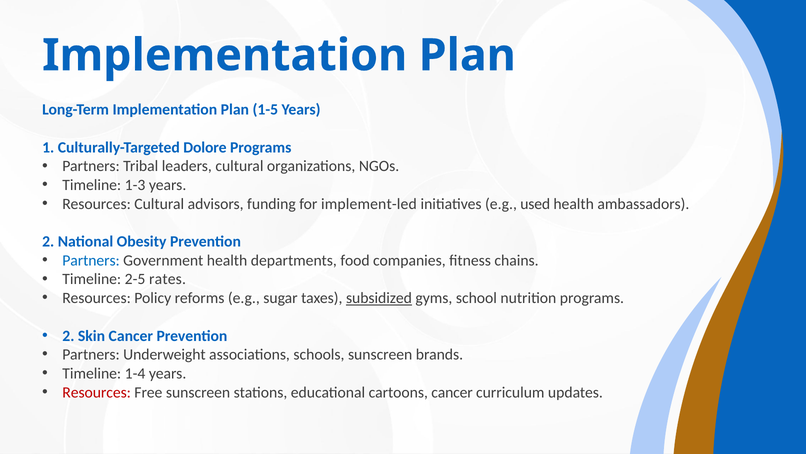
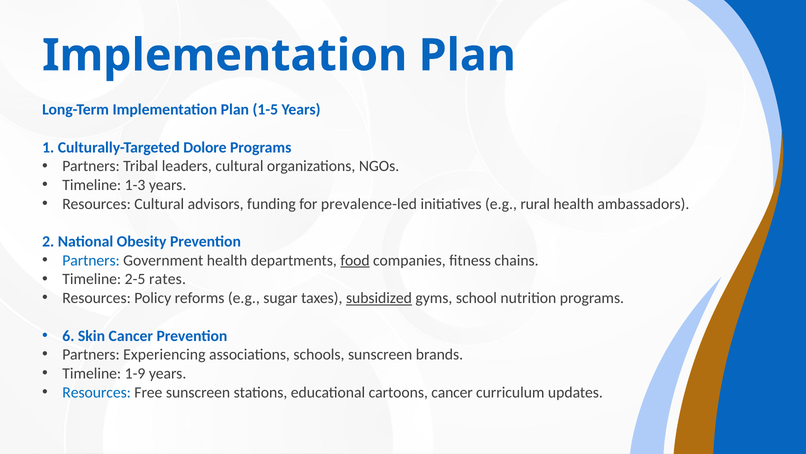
implement-led: implement-led -> prevalence-led (369, 204)
used: used -> rural (535, 204)
food underline: none -> present (355, 260)
2: 2 -> 6 (68, 335)
Underweight: Underweight -> Experiencing (164, 354)
1-4: 1-4 -> 1-9 (135, 373)
Resources colour: red -> blue (97, 392)
